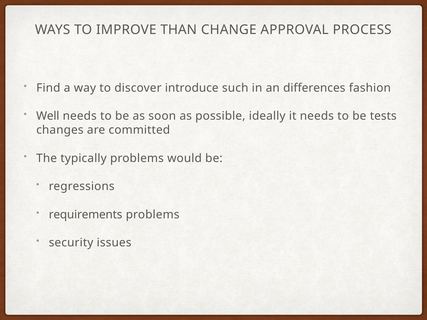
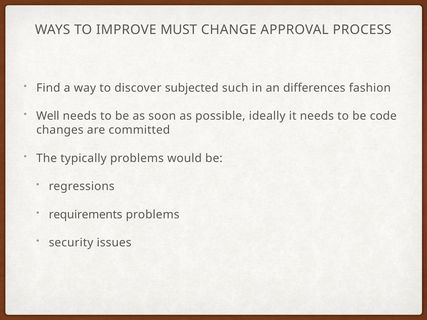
THAN: THAN -> MUST (179, 30)
introduce: introduce -> subjected (192, 88)
tests: tests -> code (383, 116)
